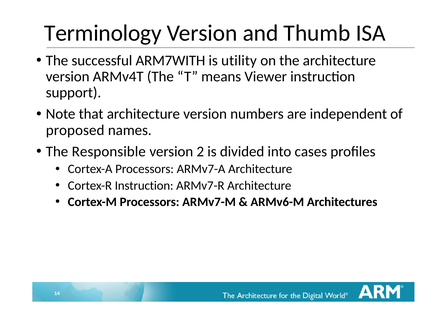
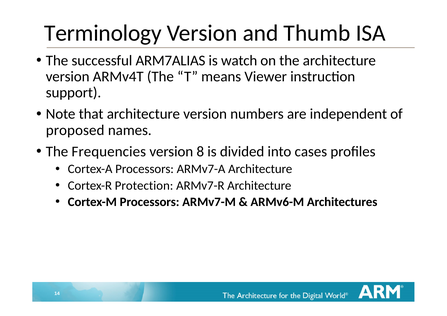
ARM7WITH: ARM7WITH -> ARM7ALIAS (170, 61)
utility: utility -> watch (239, 61)
Responsible: Responsible -> Frequencies (109, 151)
2: 2 -> 8 (200, 151)
Cortex-R Instruction: Instruction -> Protection (144, 185)
